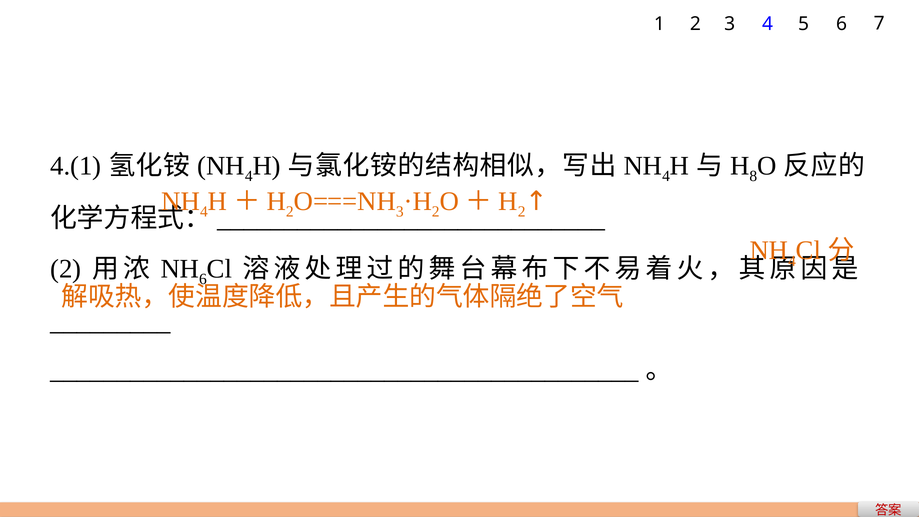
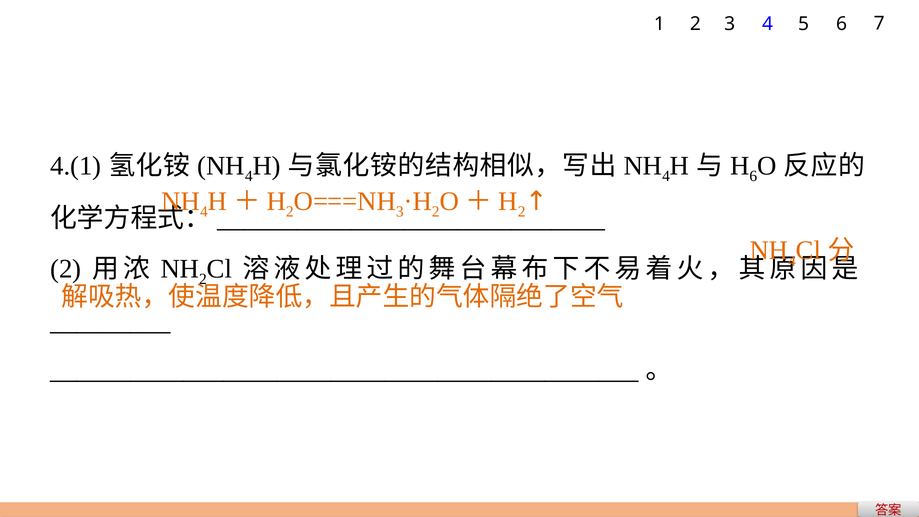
8: 8 -> 6 (753, 176)
6: 6 -> 2 (203, 279)
